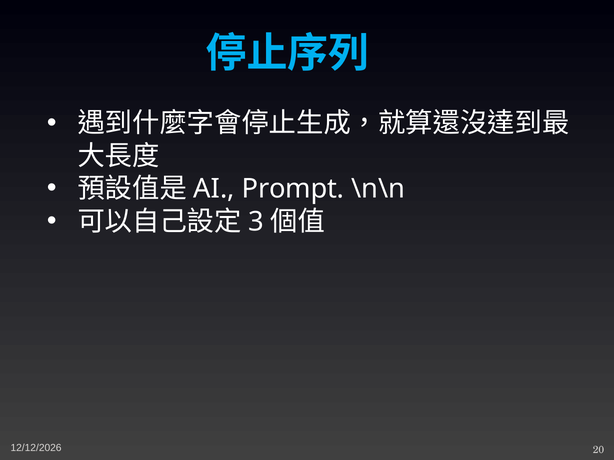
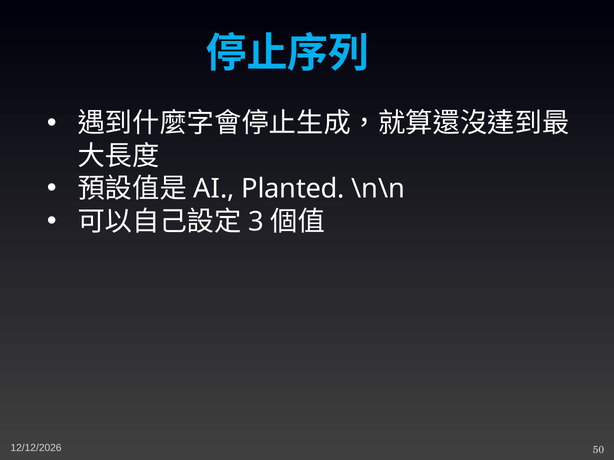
Prompt: Prompt -> Planted (293, 189)
20: 20 -> 50 (598, 450)
